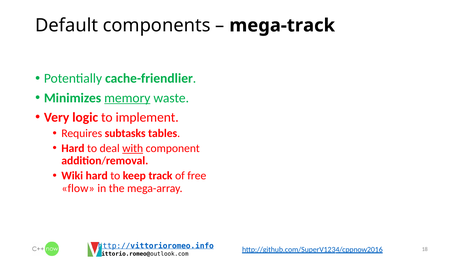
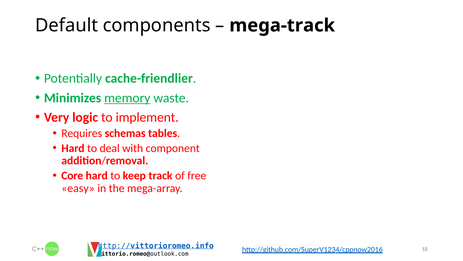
subtasks: subtasks -> schemas (125, 133)
with underline: present -> none (133, 148)
Wiki: Wiki -> Core (72, 175)
flow: flow -> easy (78, 188)
